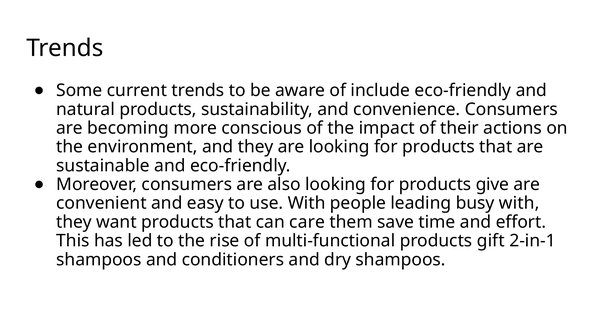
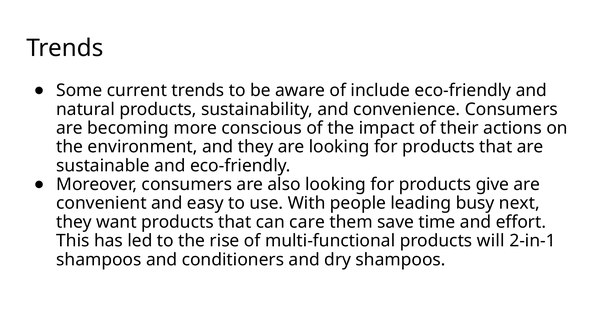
busy with: with -> next (519, 203)
gift: gift -> will (491, 241)
